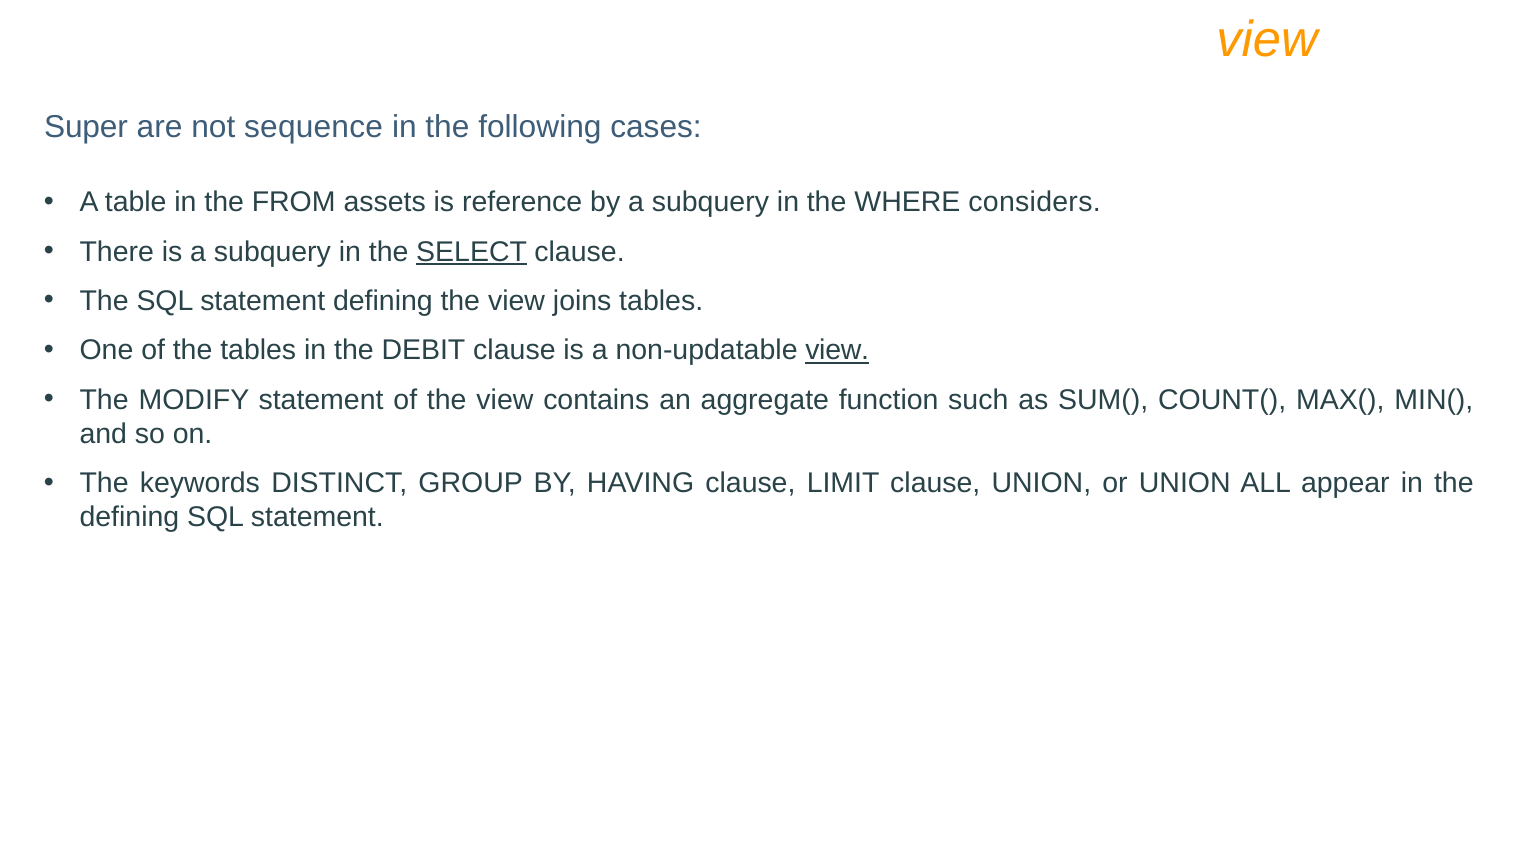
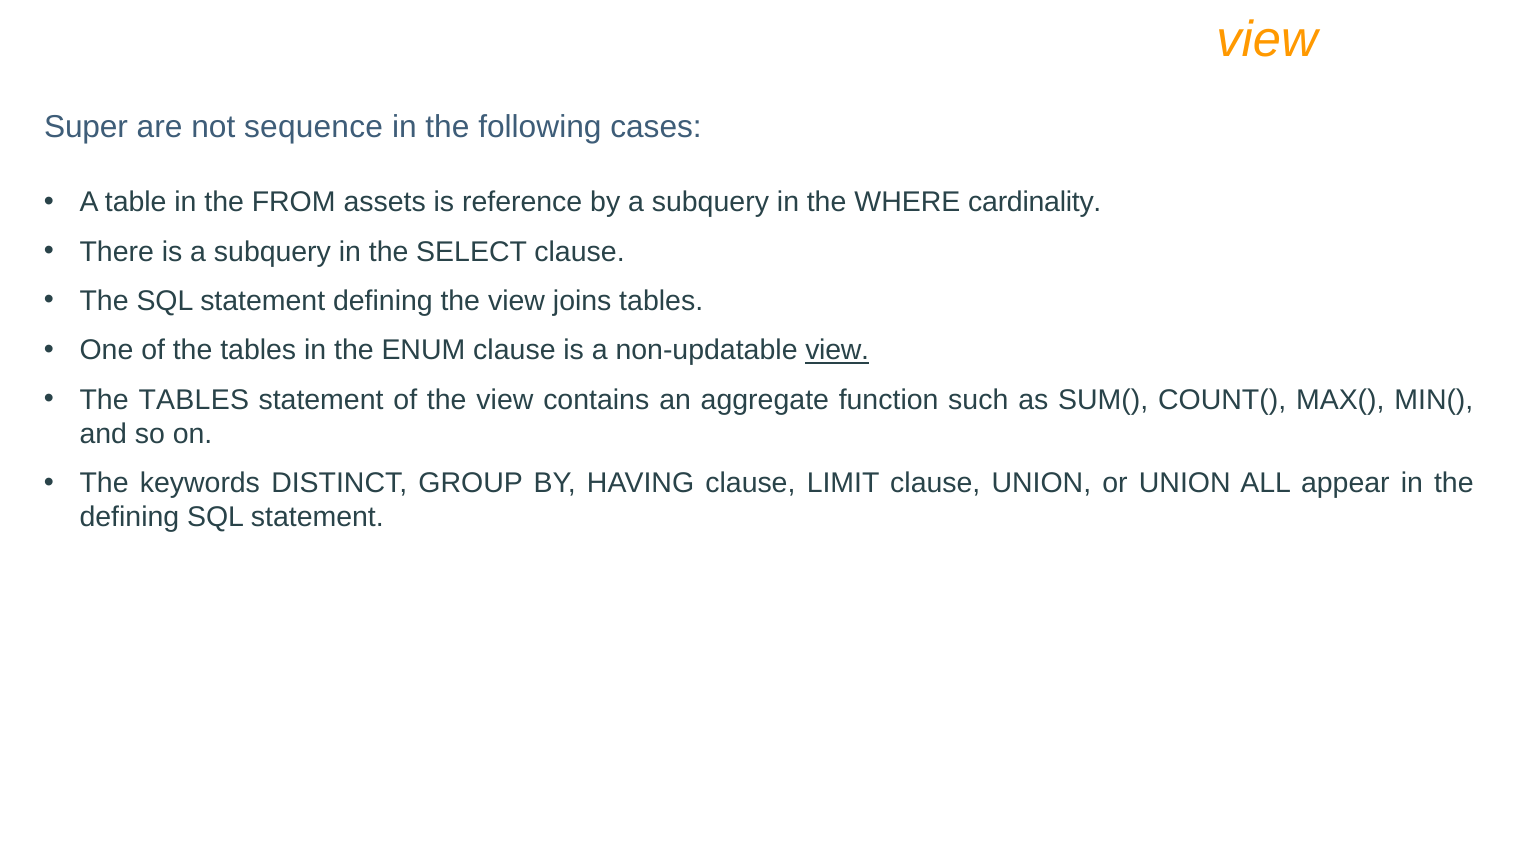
considers: considers -> cardinality (1035, 203)
SELECT underline: present -> none (472, 252)
DEBIT: DEBIT -> ENUM (423, 351)
MODIFY: MODIFY -> TABLES (194, 400)
